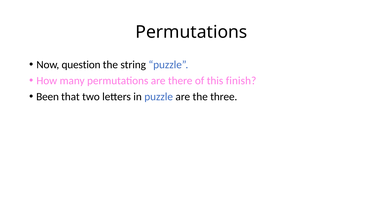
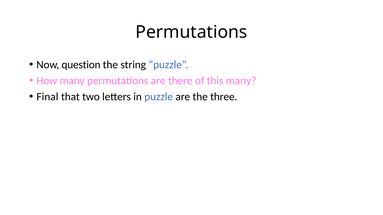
this finish: finish -> many (241, 81)
Been: Been -> Final (47, 97)
